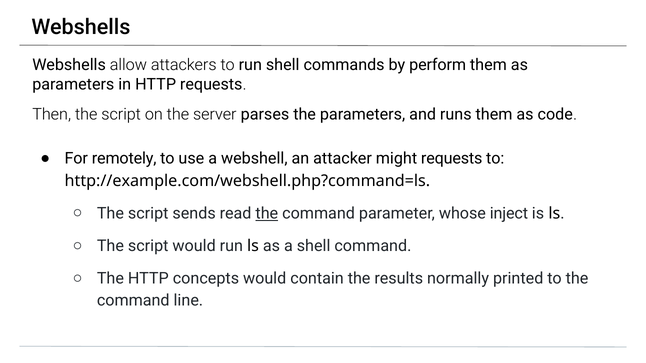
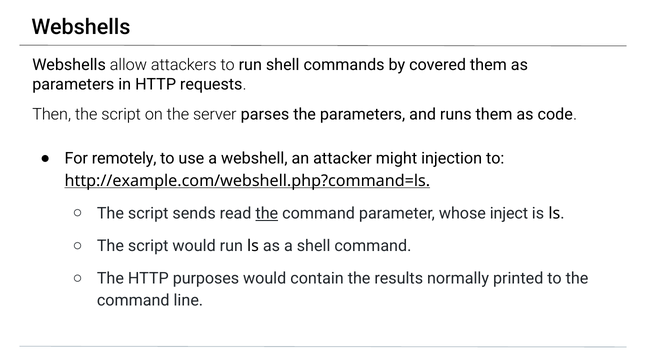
perform: perform -> covered (438, 65)
might requests: requests -> injection (452, 159)
http://example.com/webshell.php?command=ls underline: none -> present (247, 181)
concepts: concepts -> purposes (206, 279)
